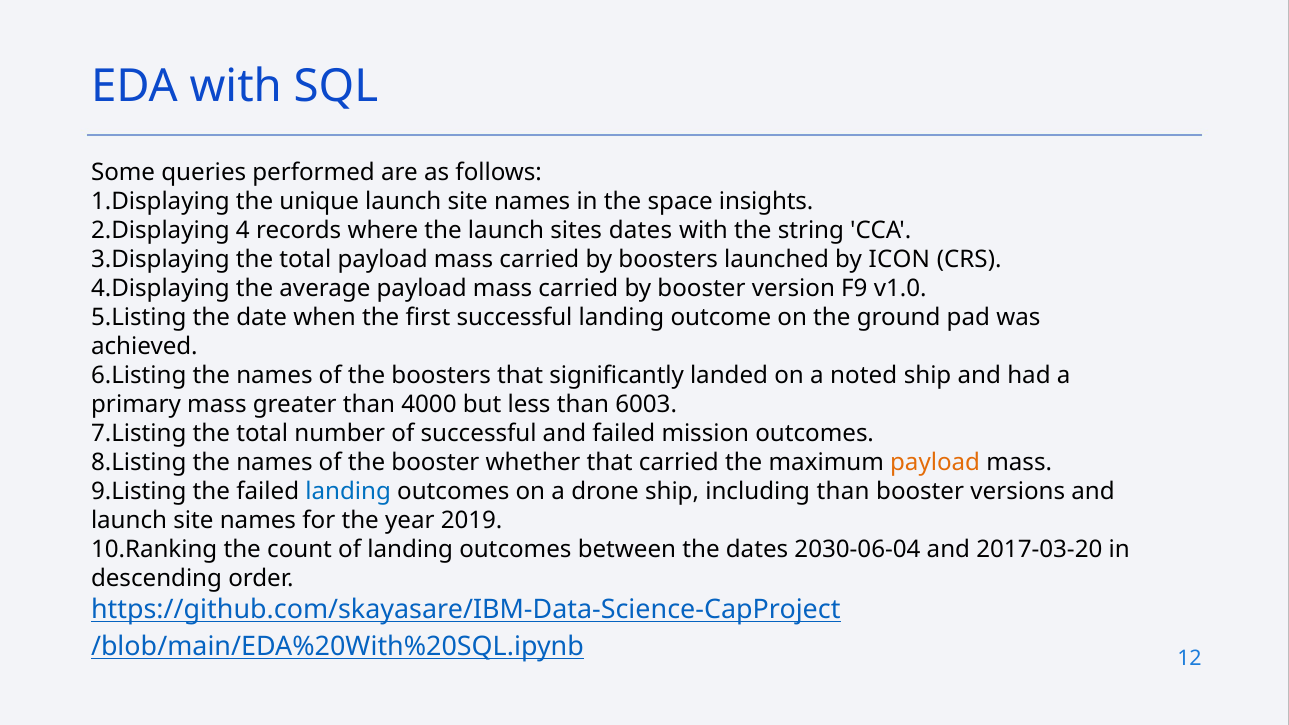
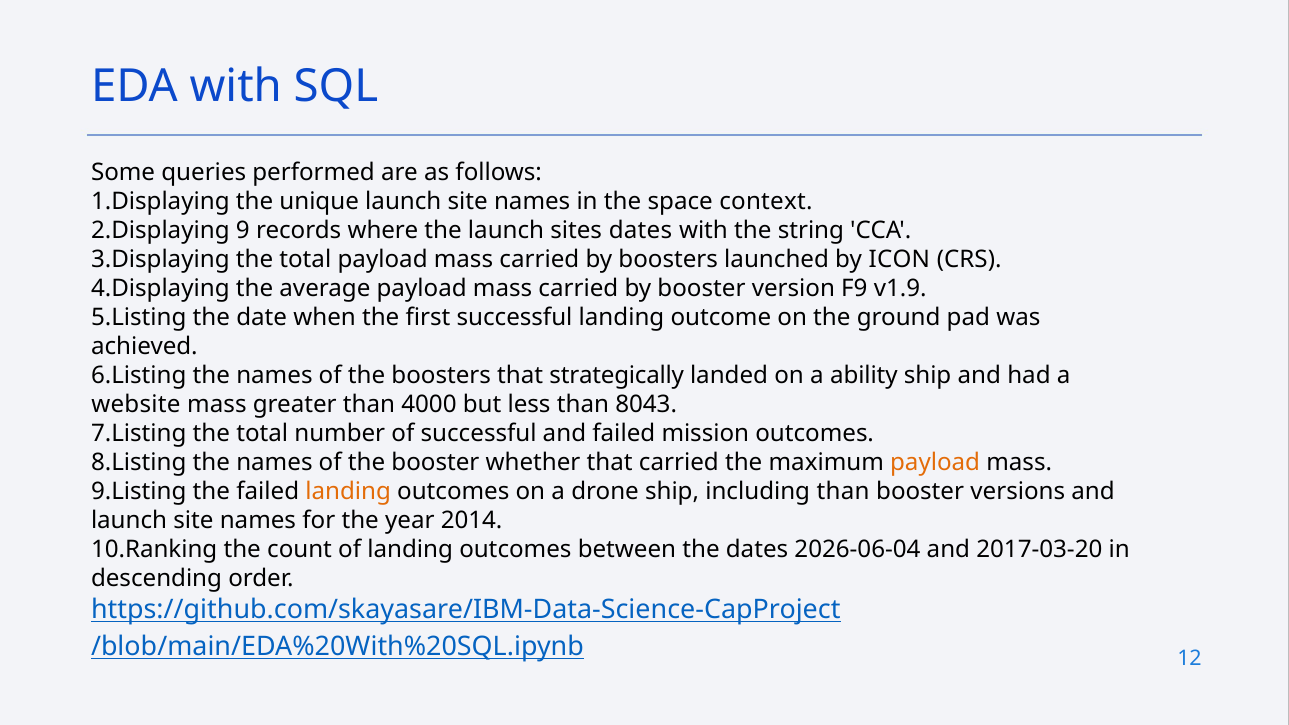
insights: insights -> context (766, 202)
4: 4 -> 9 (243, 231)
v1.0: v1.0 -> v1.9 (900, 289)
significantly: significantly -> strategically (617, 376)
noted: noted -> ability (864, 376)
primary: primary -> website (136, 405)
6003: 6003 -> 8043 (646, 405)
landing colour: blue -> orange (348, 492)
2019: 2019 -> 2014 (472, 521)
2030-06-04: 2030-06-04 -> 2026-06-04 (857, 550)
